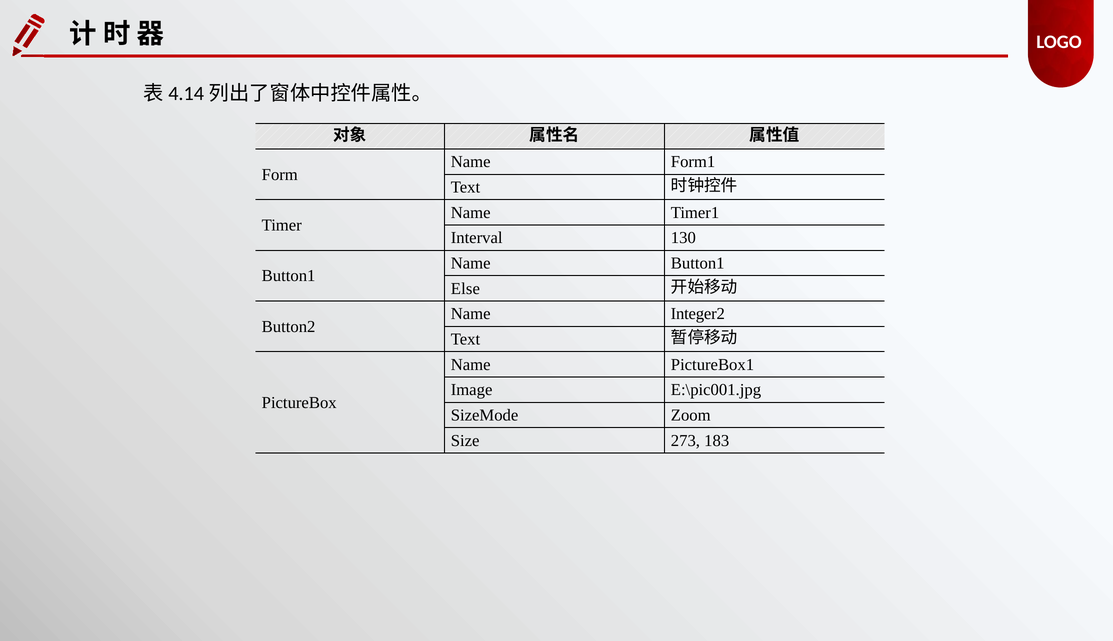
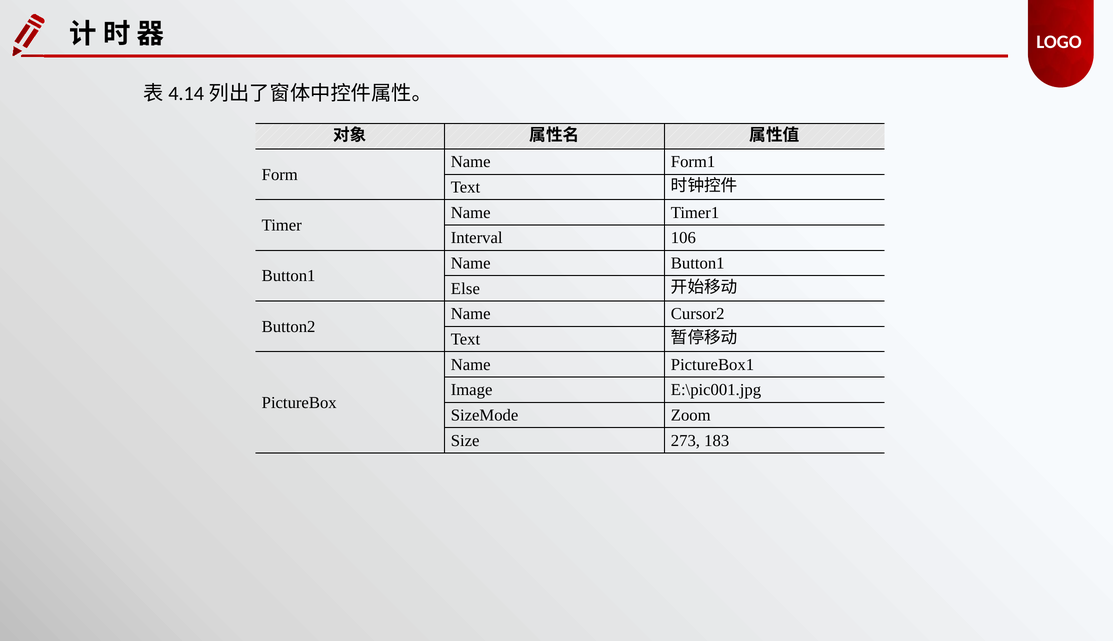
130: 130 -> 106 (683, 238)
Integer2: Integer2 -> Cursor2 (698, 314)
